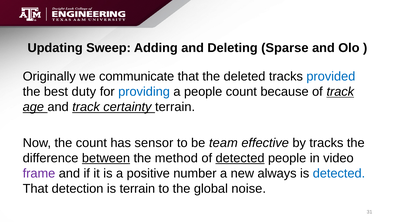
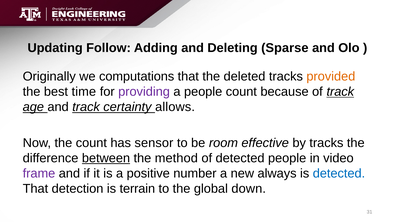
Sweep: Sweep -> Follow (109, 48)
communicate: communicate -> computations (137, 76)
provided colour: blue -> orange (331, 76)
duty: duty -> time (84, 92)
providing colour: blue -> purple (144, 92)
certainty terrain: terrain -> allows (175, 107)
team: team -> room (223, 143)
detected underline: present -> none (240, 158)
noise: noise -> down (249, 189)
